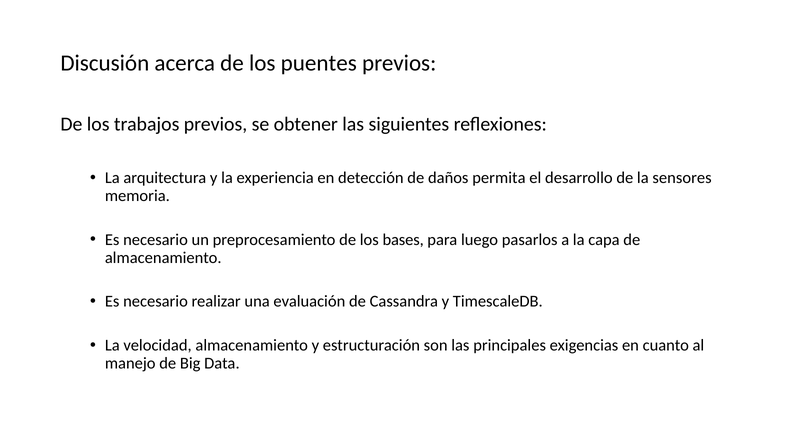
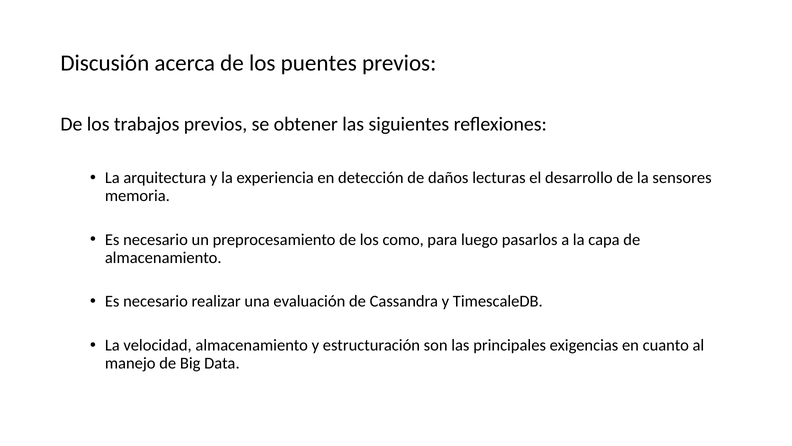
permita: permita -> lecturas (499, 178)
bases: bases -> como (403, 239)
